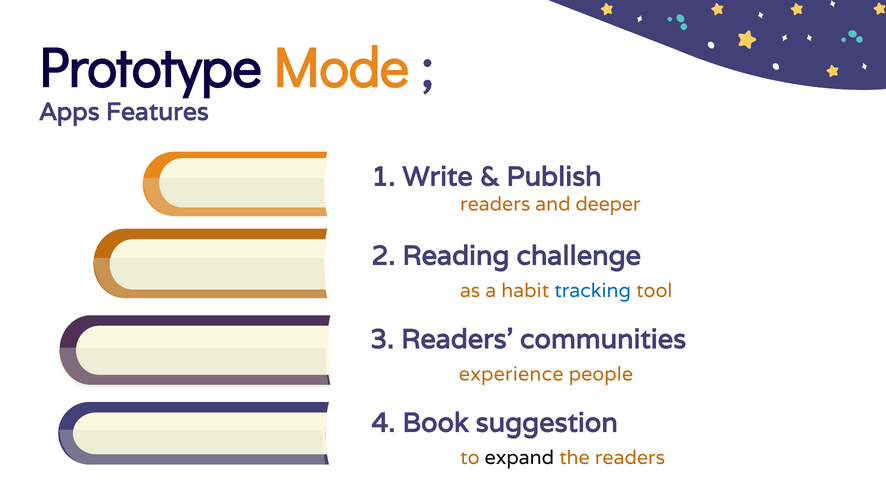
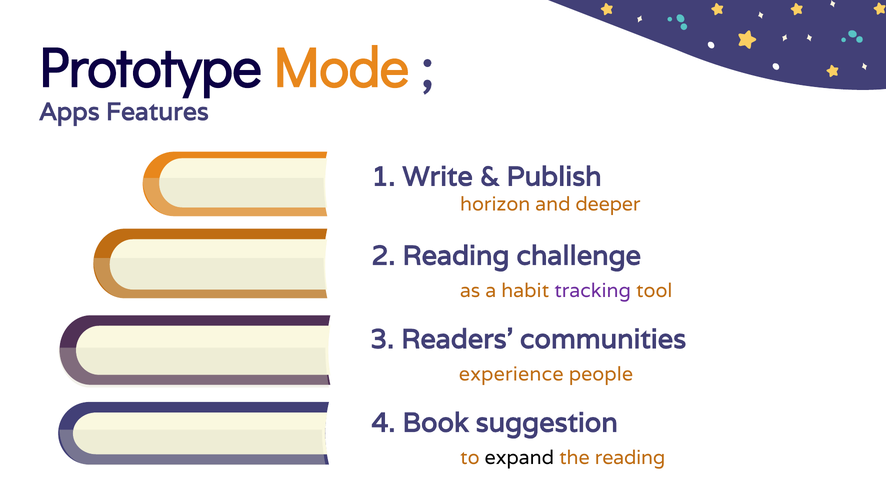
readers: readers -> horizon (495, 204)
tracking colour: blue -> purple (593, 290)
the readers: readers -> reading (630, 457)
